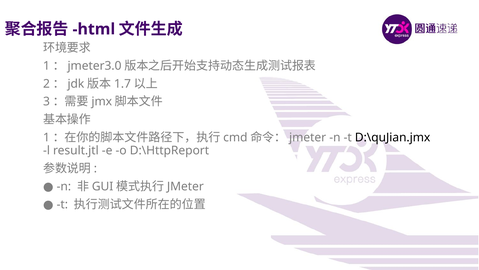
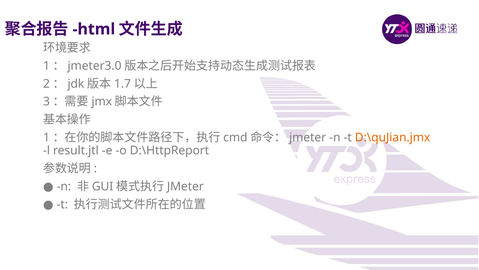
D:\quJian.jmx colour: black -> orange (393, 137)
